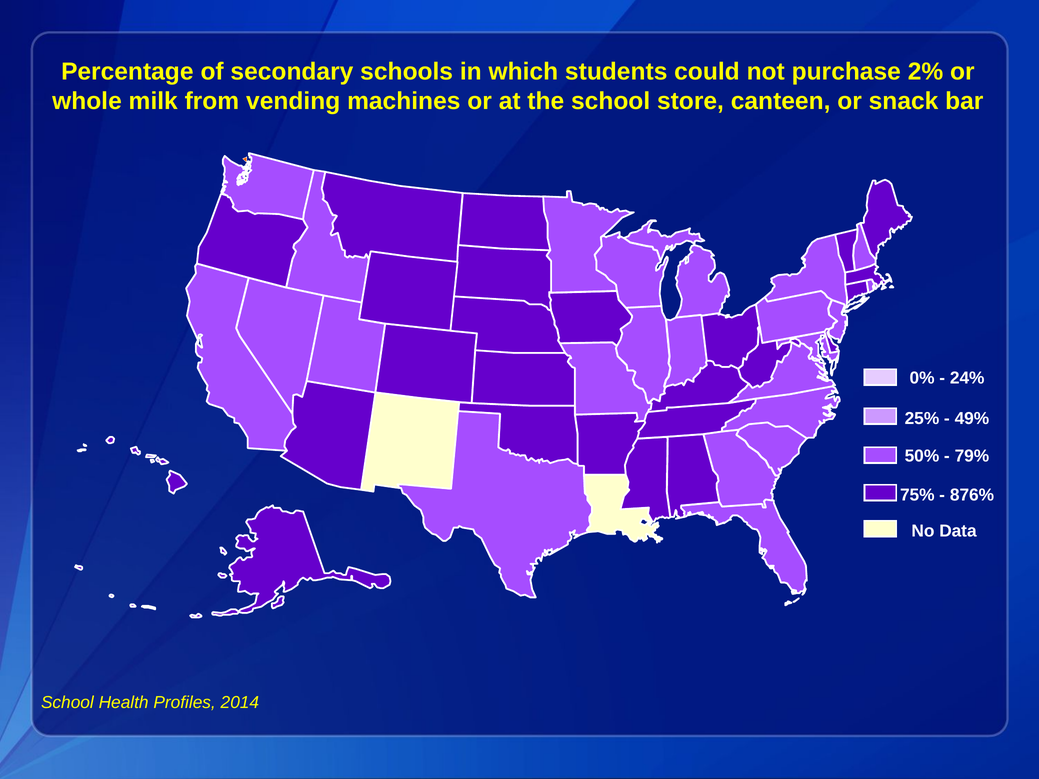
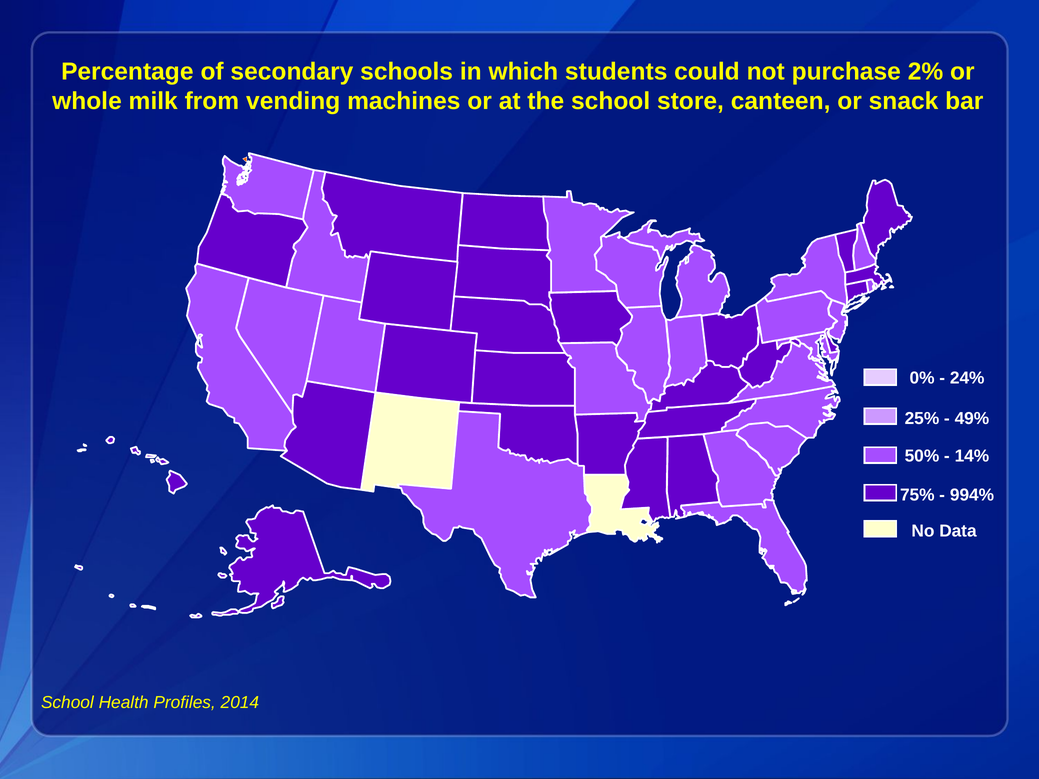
79%: 79% -> 14% (972, 456)
876%: 876% -> 994% (972, 495)
